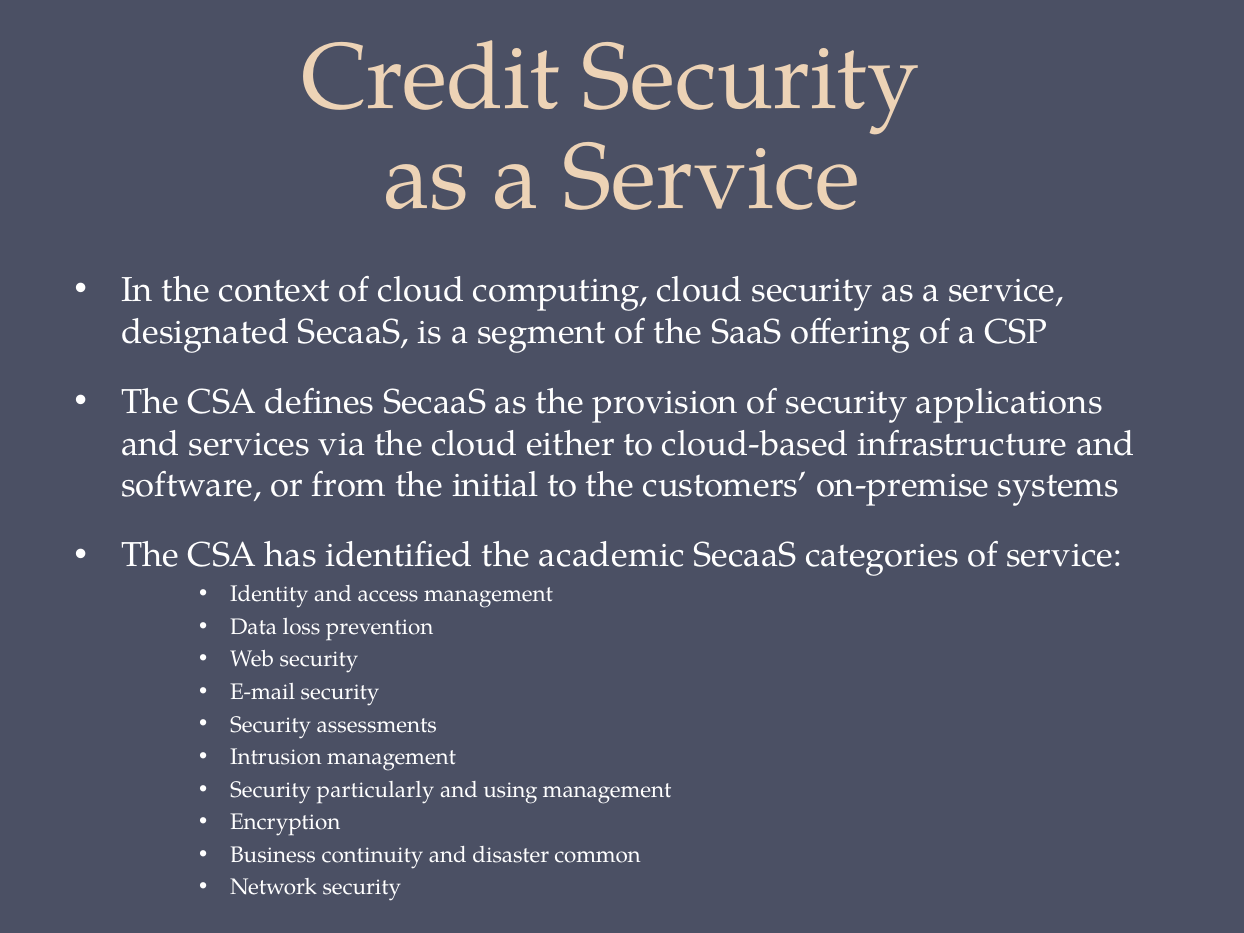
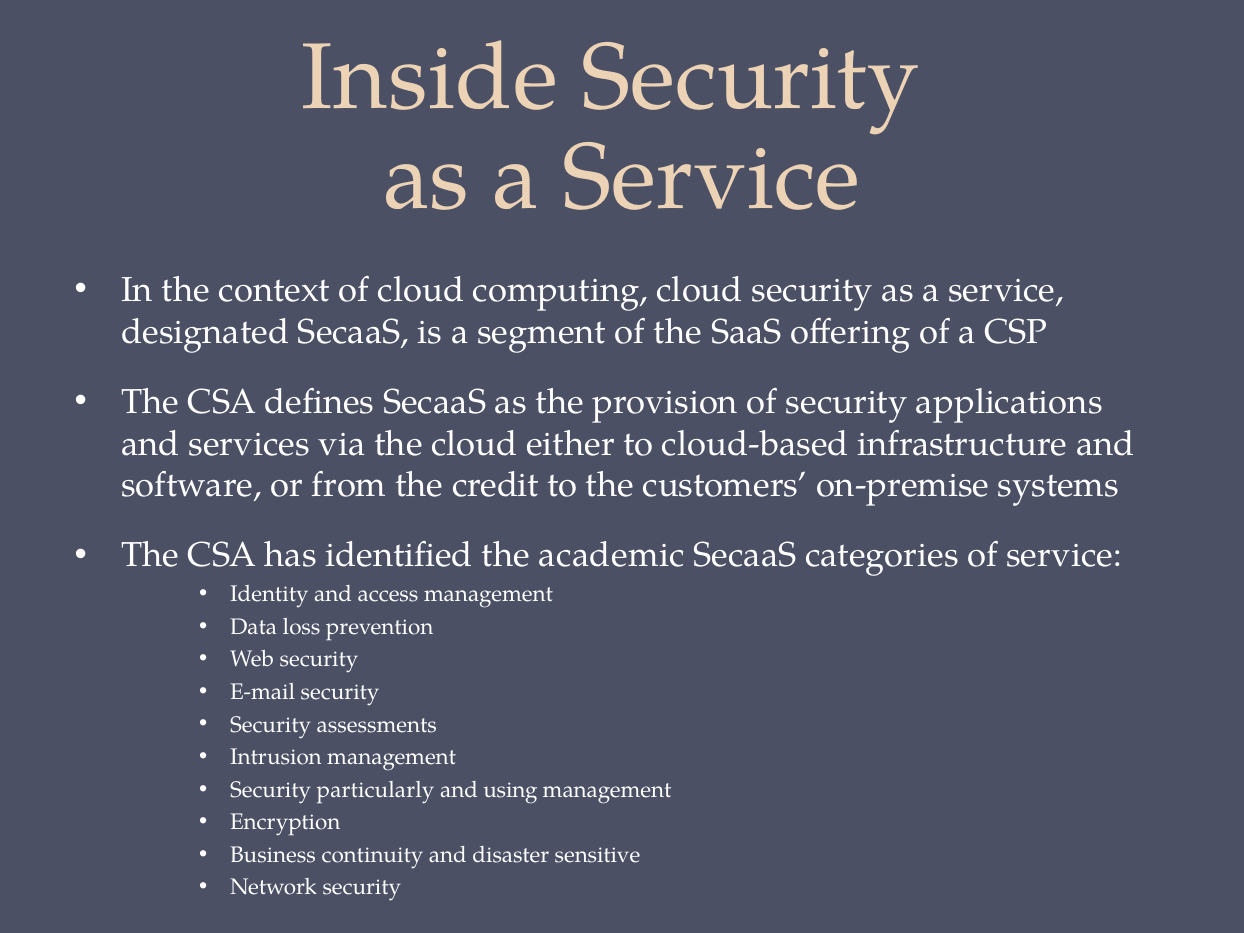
Credit: Credit -> Inside (430, 78)
initial: initial -> credit (496, 485)
common: common -> sensitive (598, 855)
